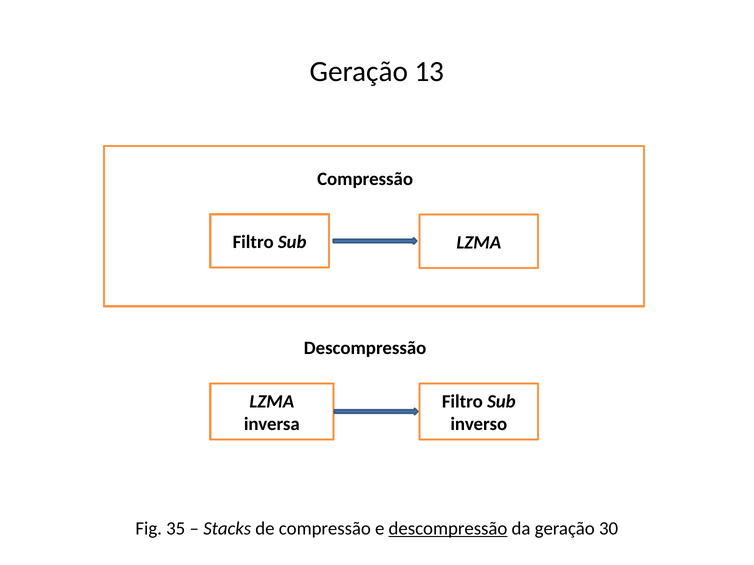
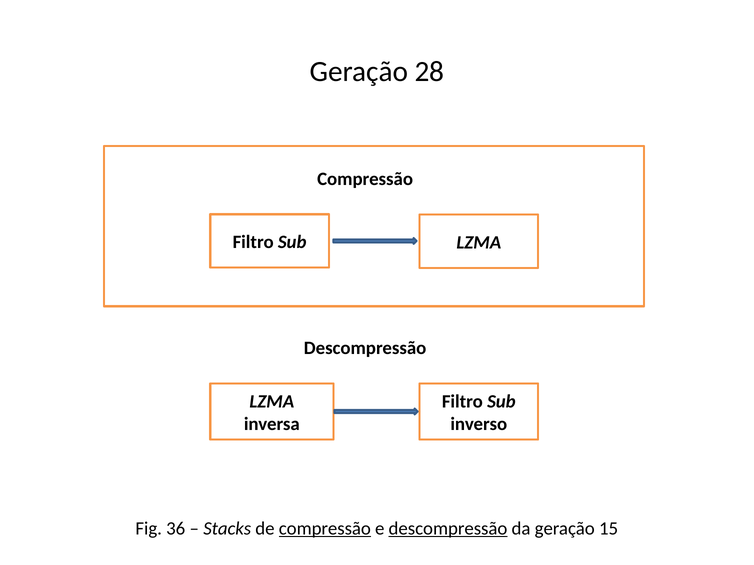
13: 13 -> 28 (429, 72)
35: 35 -> 36 (176, 529)
compressão underline: none -> present (325, 529)
30: 30 -> 15 (609, 529)
